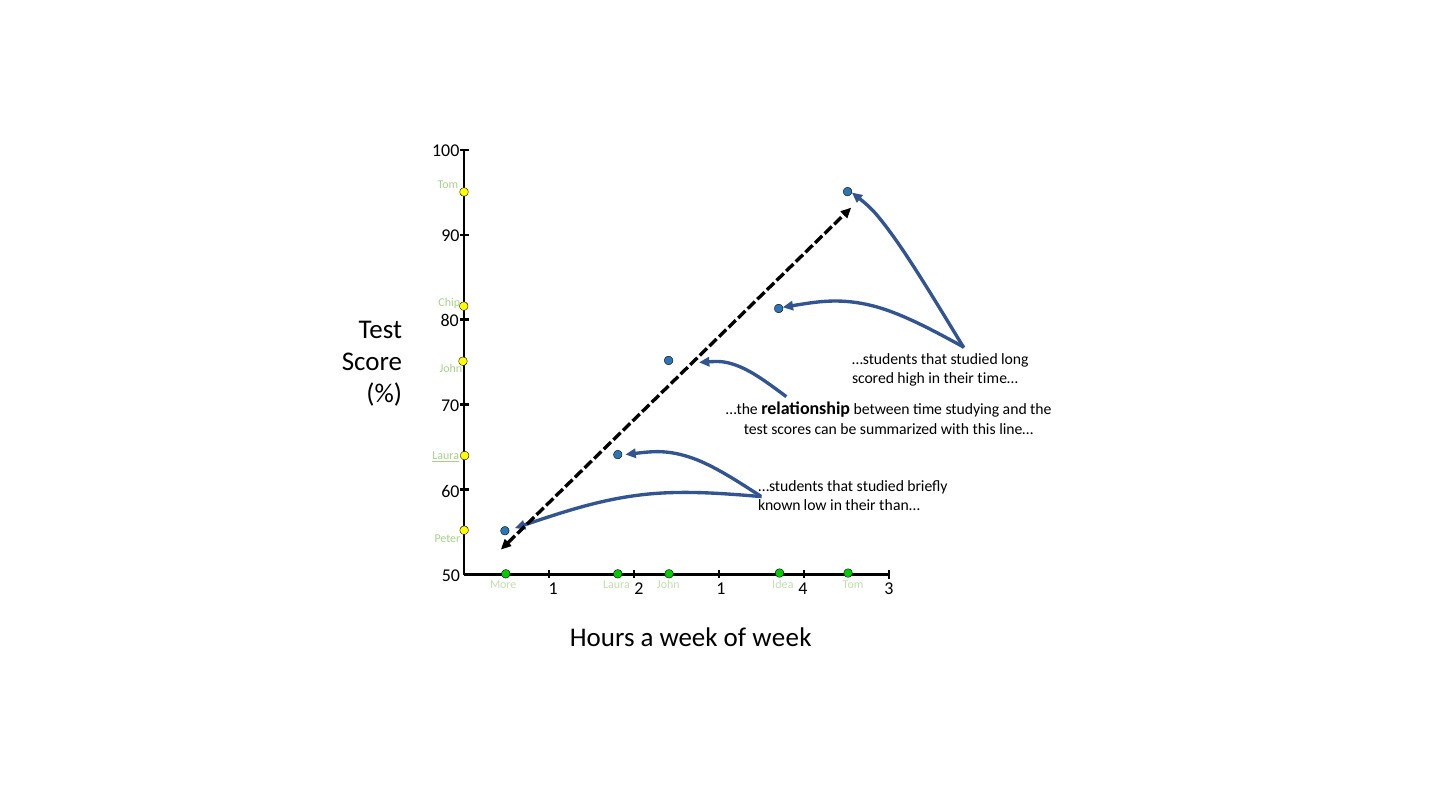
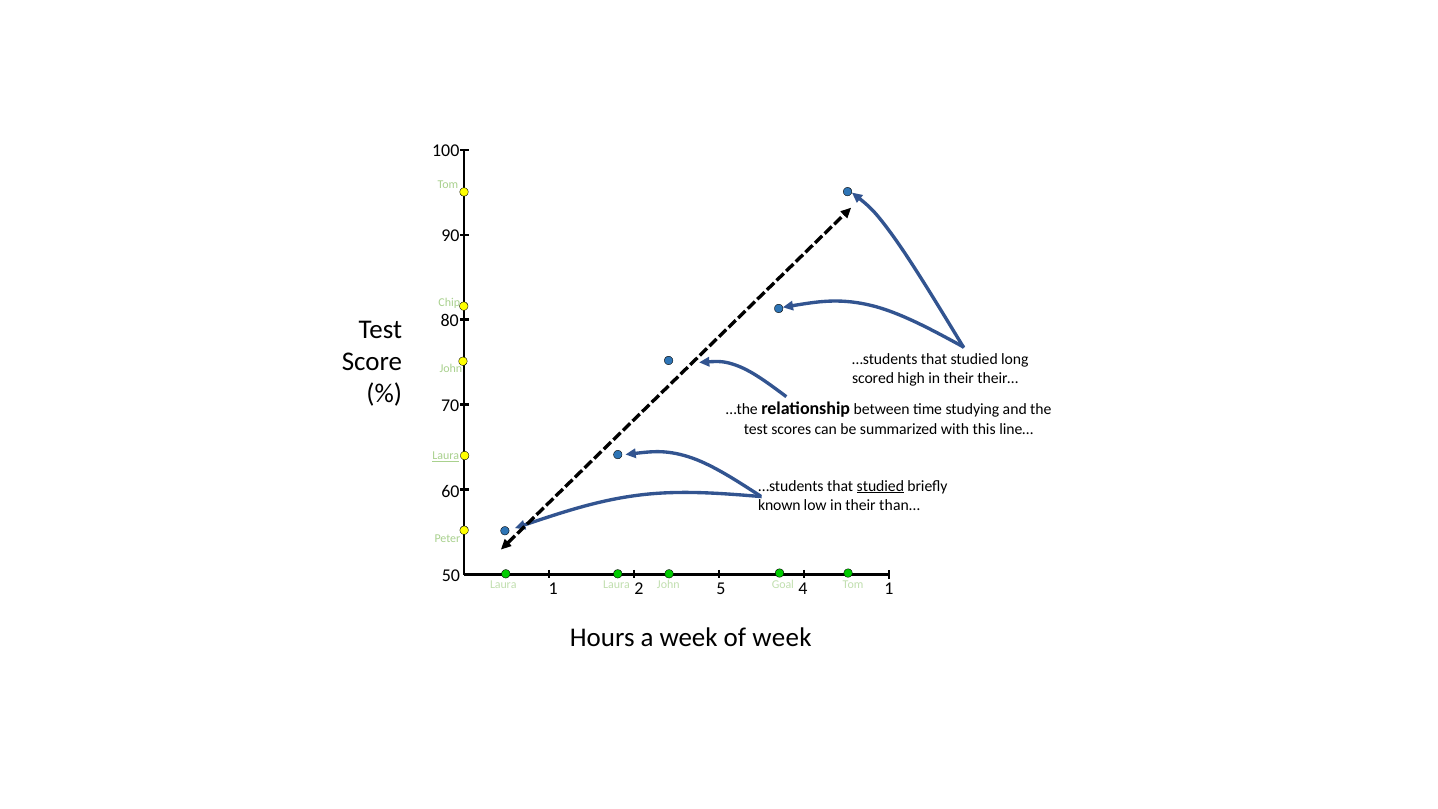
time…: time… -> their… (998, 378)
studied underline: none -> present (880, 486)
More: More -> Laura (503, 584)
Idea: Idea -> Goal (783, 584)
2 1: 1 -> 5 (721, 589)
4 3: 3 -> 1 (889, 589)
